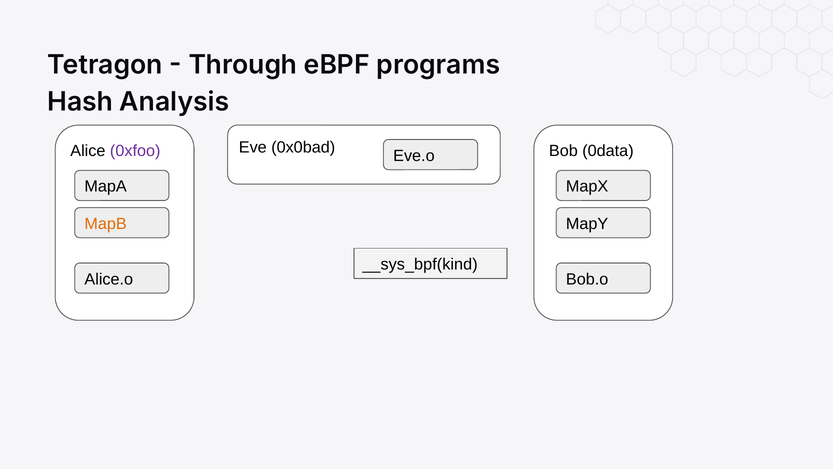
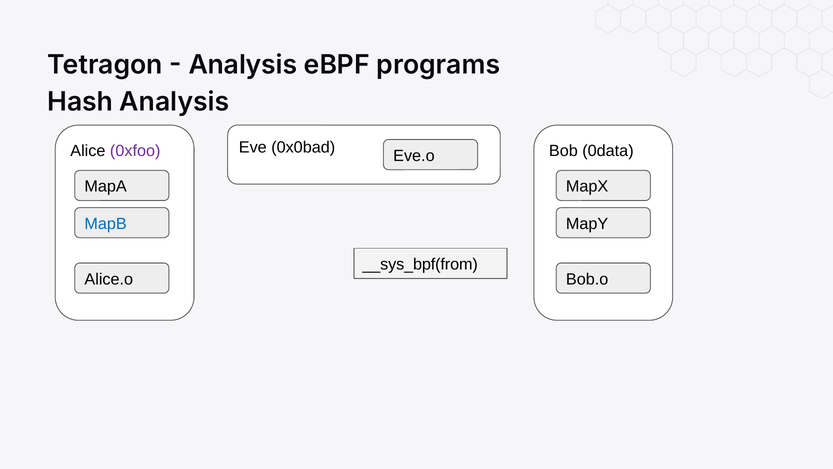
Through: Through -> Analysis (243, 65)
MapB colour: orange -> blue (106, 224)
__sys_bpf(kind: __sys_bpf(kind -> __sys_bpf(from (420, 264)
